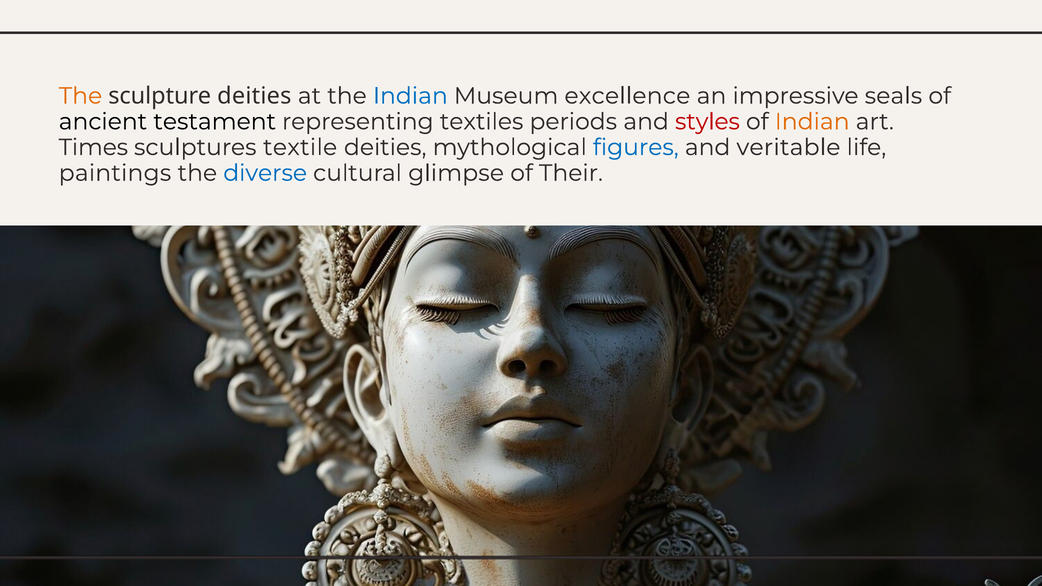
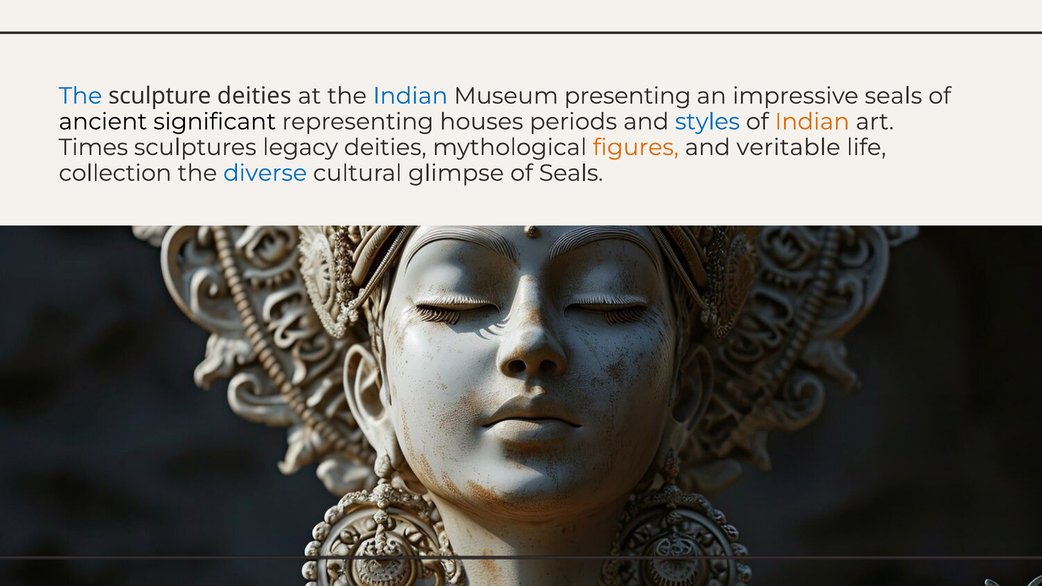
The colour: orange -> blue (80, 96)
excellence: excellence -> presenting (628, 96)
testament: testament -> signiﬁcant (215, 122)
textiles: textiles -> houses (482, 122)
styles colour: red -> blue (707, 122)
textile: textile -> legacy (300, 147)
ﬁgures colour: blue -> orange (636, 147)
paintings: paintings -> collection (115, 173)
of Their: Their -> Seals (571, 173)
